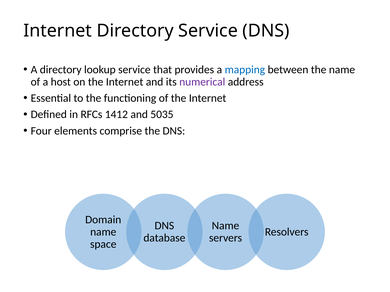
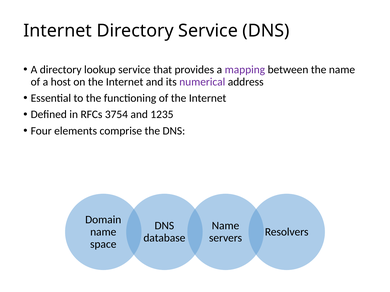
mapping colour: blue -> purple (245, 70)
1412: 1412 -> 3754 (116, 115)
5035: 5035 -> 1235 (162, 115)
